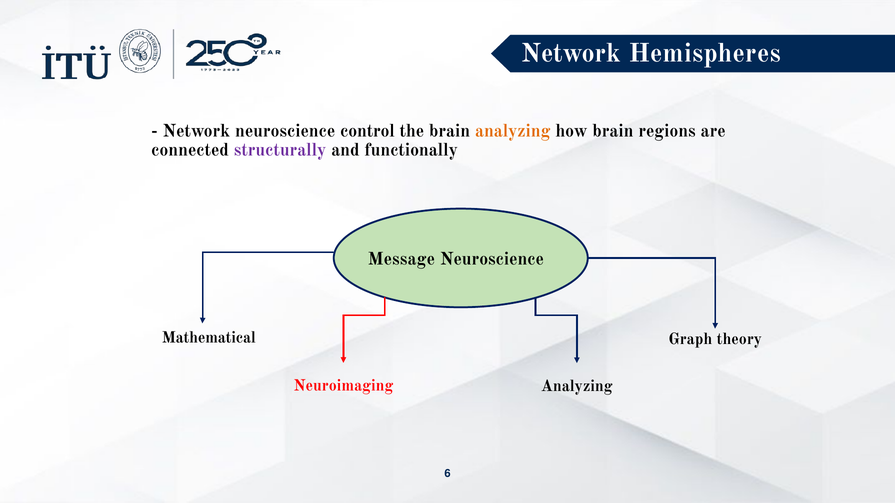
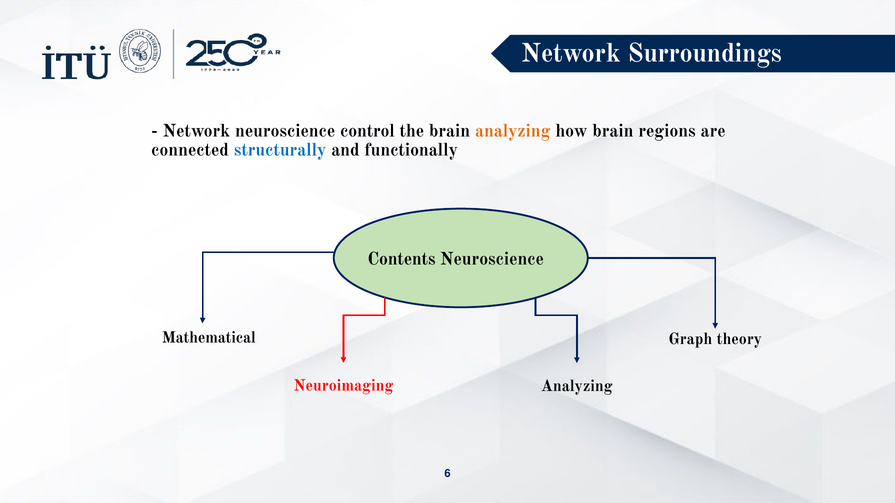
Hemispheres: Hemispheres -> Surroundings (705, 53)
structurally colour: purple -> blue (280, 150)
Message: Message -> Contents (402, 259)
